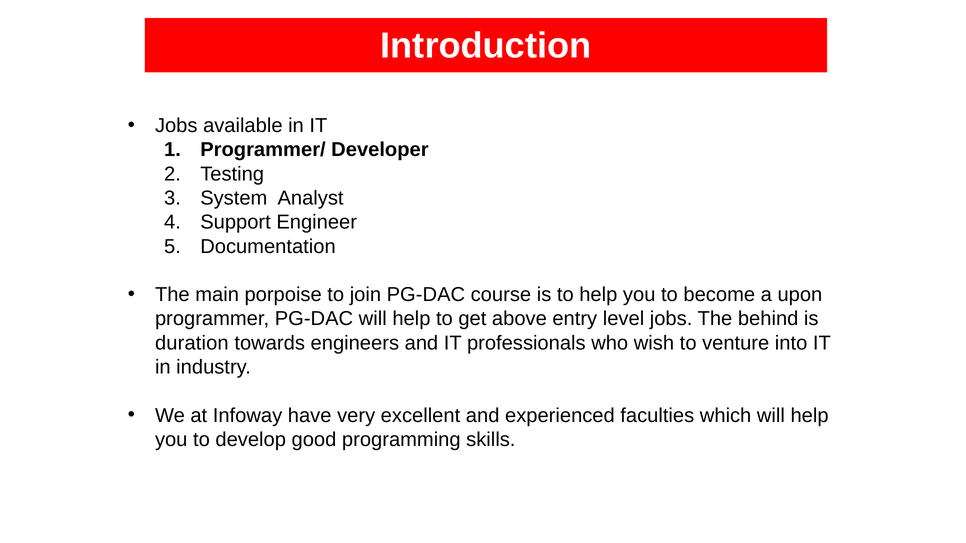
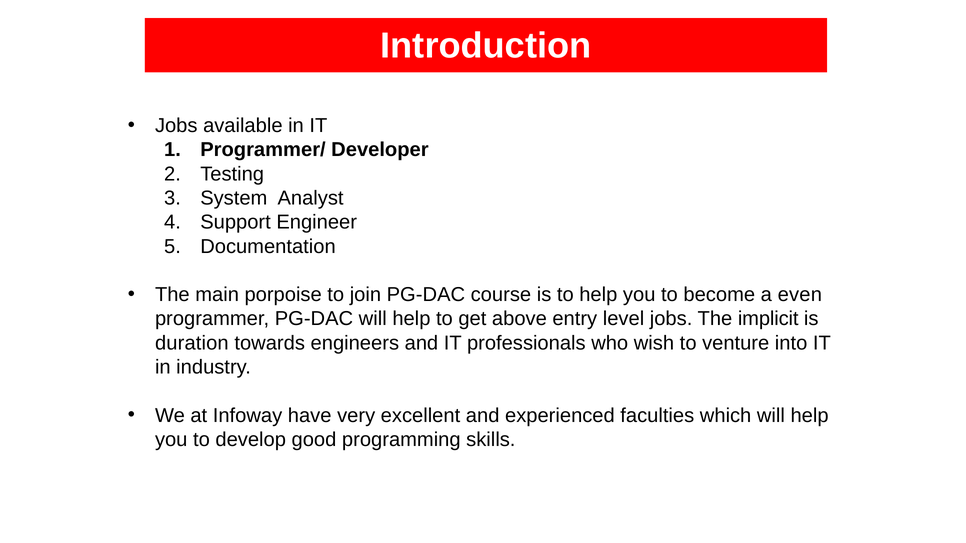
upon: upon -> even (800, 295)
behind: behind -> implicit (768, 319)
